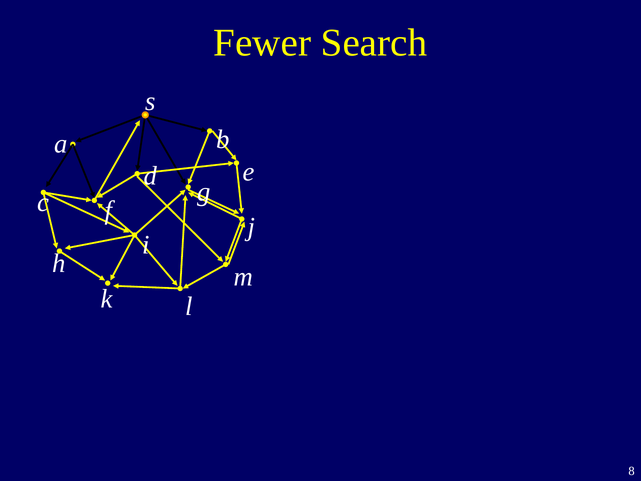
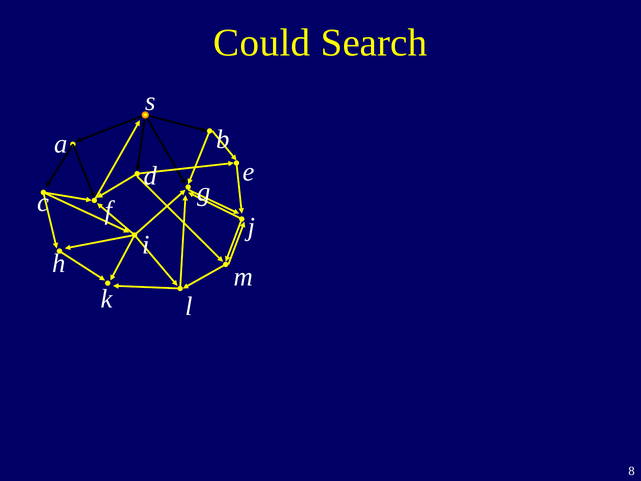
Fewer: Fewer -> Could (262, 43)
